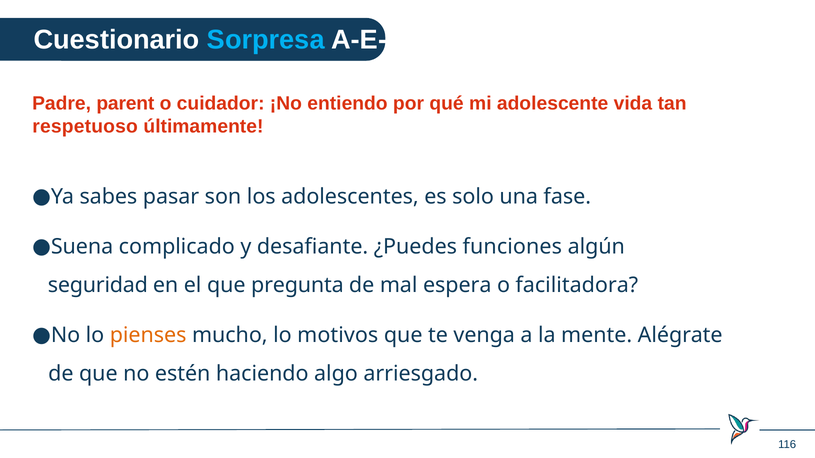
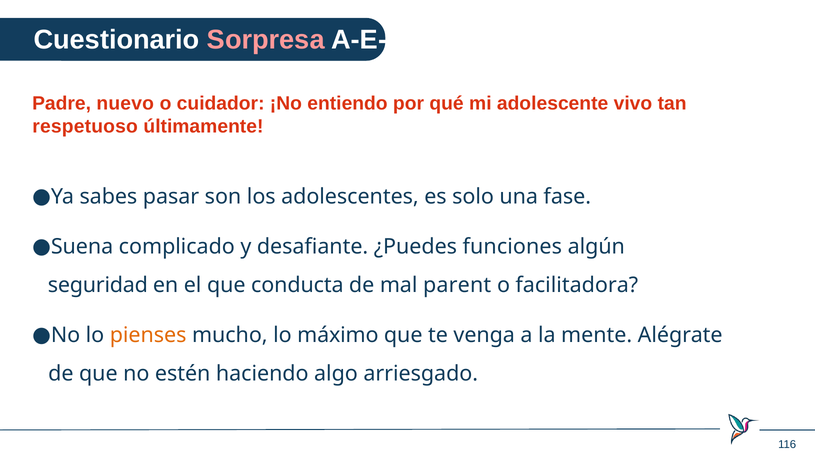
Sorpresa colour: light blue -> pink (266, 40)
parent: parent -> nuevo (125, 104)
vida: vida -> vivo (633, 104)
pregunta: pregunta -> conducta (297, 285)
espera: espera -> parent (457, 285)
motivos: motivos -> máximo (338, 335)
